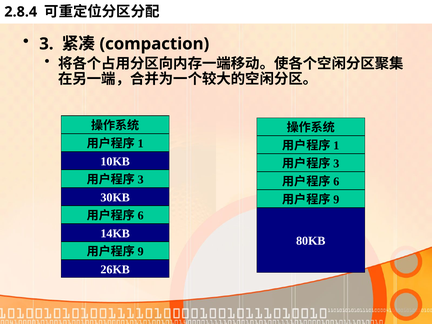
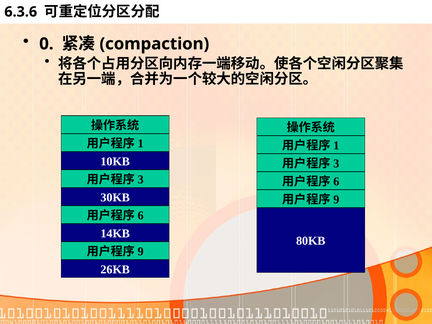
2.8.4: 2.8.4 -> 6.3.6 (21, 12)
3: 3 -> 0 (46, 44)
